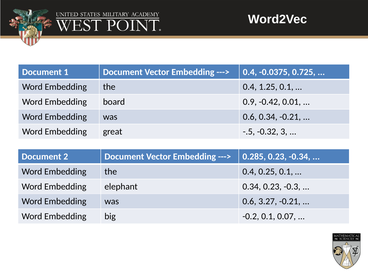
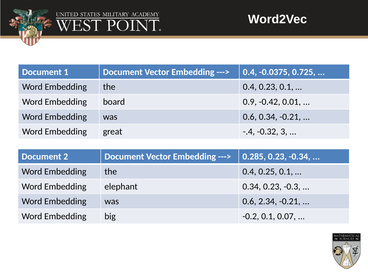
0.4 1.25: 1.25 -> 0.23 (268, 87)
-.5: -.5 -> -.4 (249, 132)
3.27: 3.27 -> 2.34 (268, 201)
